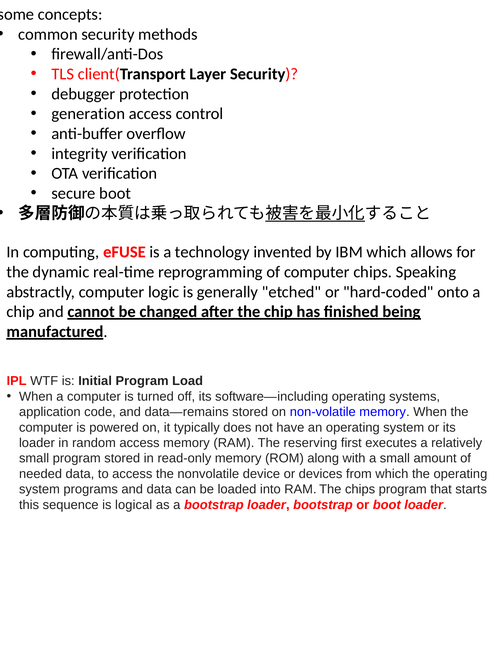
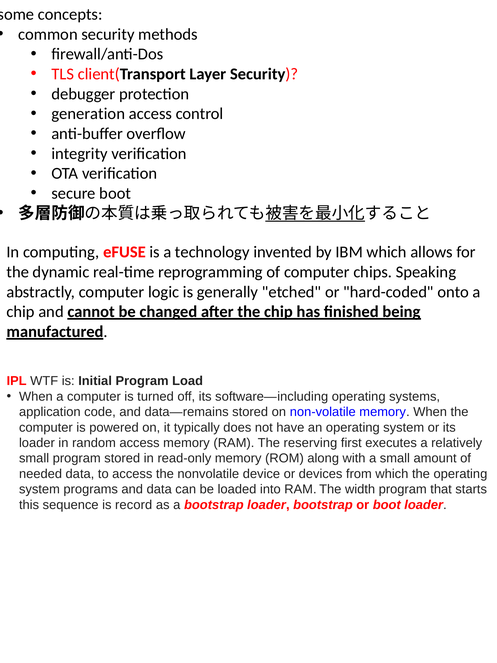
The chips: chips -> width (360, 489)
logical: logical -> record (134, 505)
